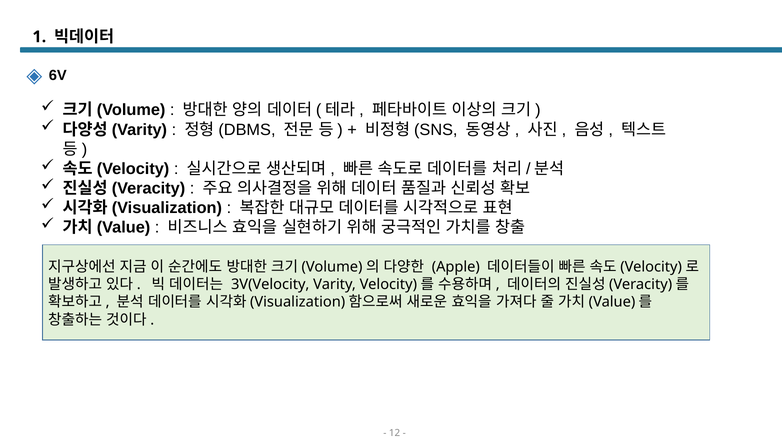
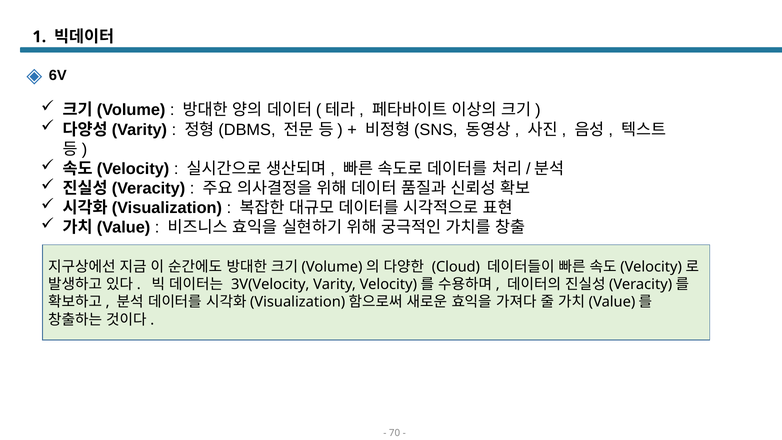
Apple: Apple -> Cloud (456, 267)
12: 12 -> 70 (395, 433)
